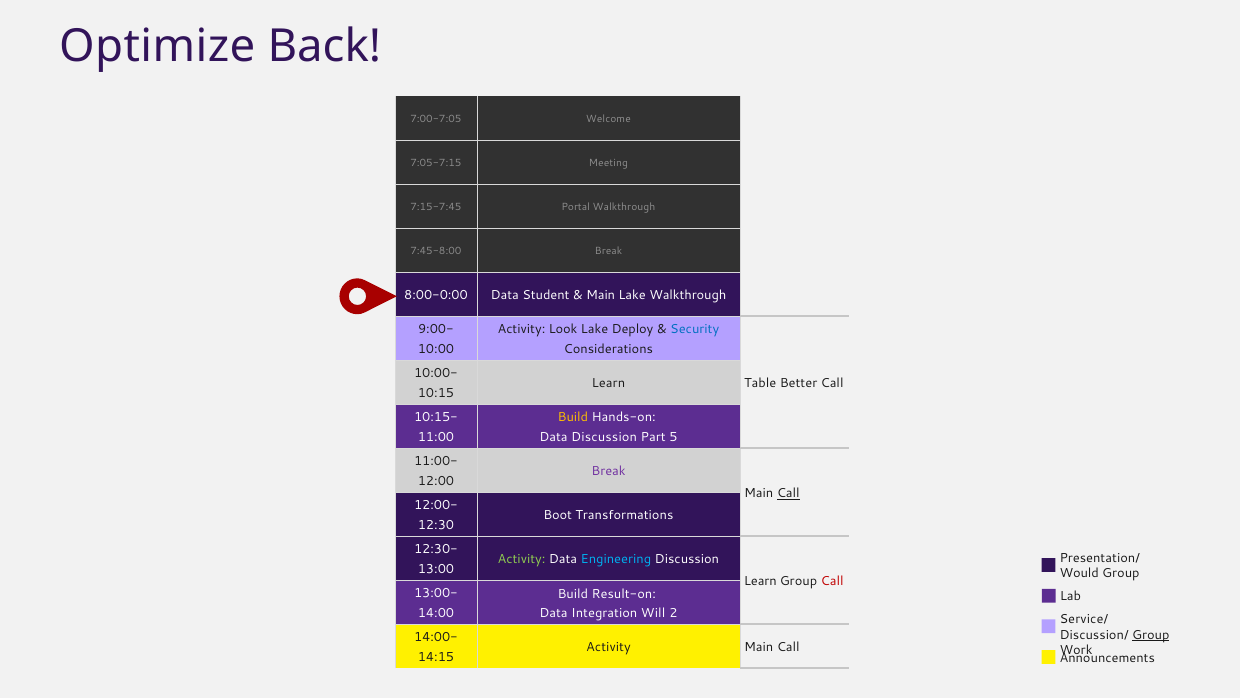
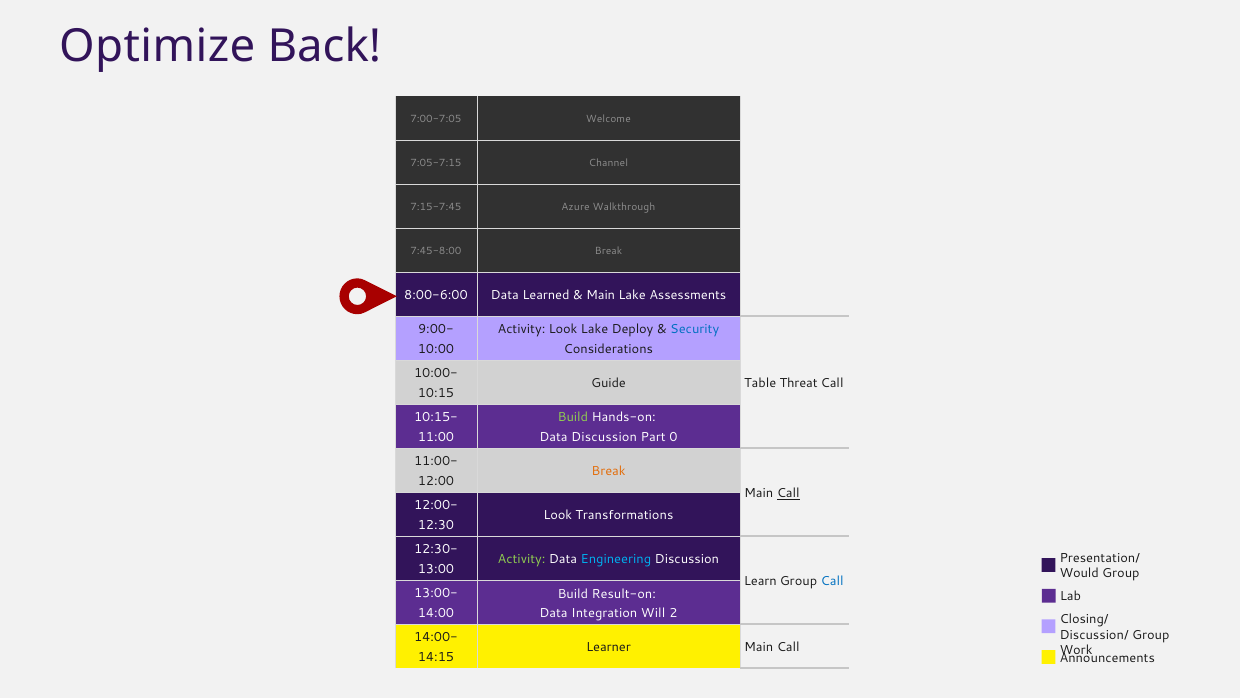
Meeting: Meeting -> Channel (608, 163)
Portal: Portal -> Azure (576, 207)
8:00-0:00: 8:00-0:00 -> 8:00-6:00 (436, 295)
Student: Student -> Learned (546, 295)
Lake Walkthrough: Walkthrough -> Assessments (688, 295)
Learn: Learn -> Guide (609, 383)
Better: Better -> Threat (799, 383)
Build colour: yellow -> light green (573, 417)
5: 5 -> 0 (673, 437)
Break colour: purple -> orange (609, 471)
Boot: Boot -> Look (558, 515)
Call colour: red -> blue (832, 581)
Service/: Service/ -> Closing/ (1084, 619)
Group underline: present -> none (1151, 634)
Activity: Activity -> Learner (609, 647)
